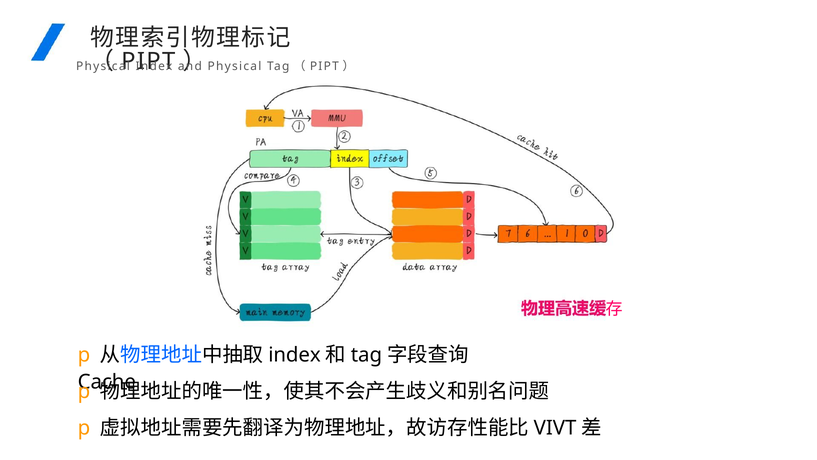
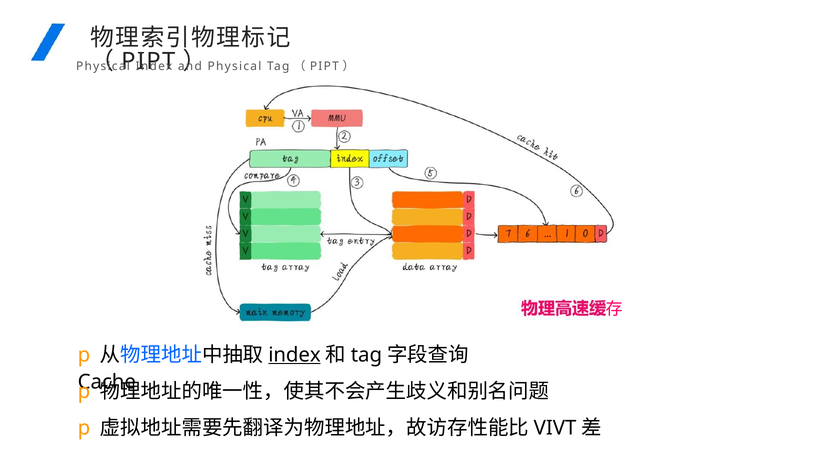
index underline: none -> present (294, 354)
